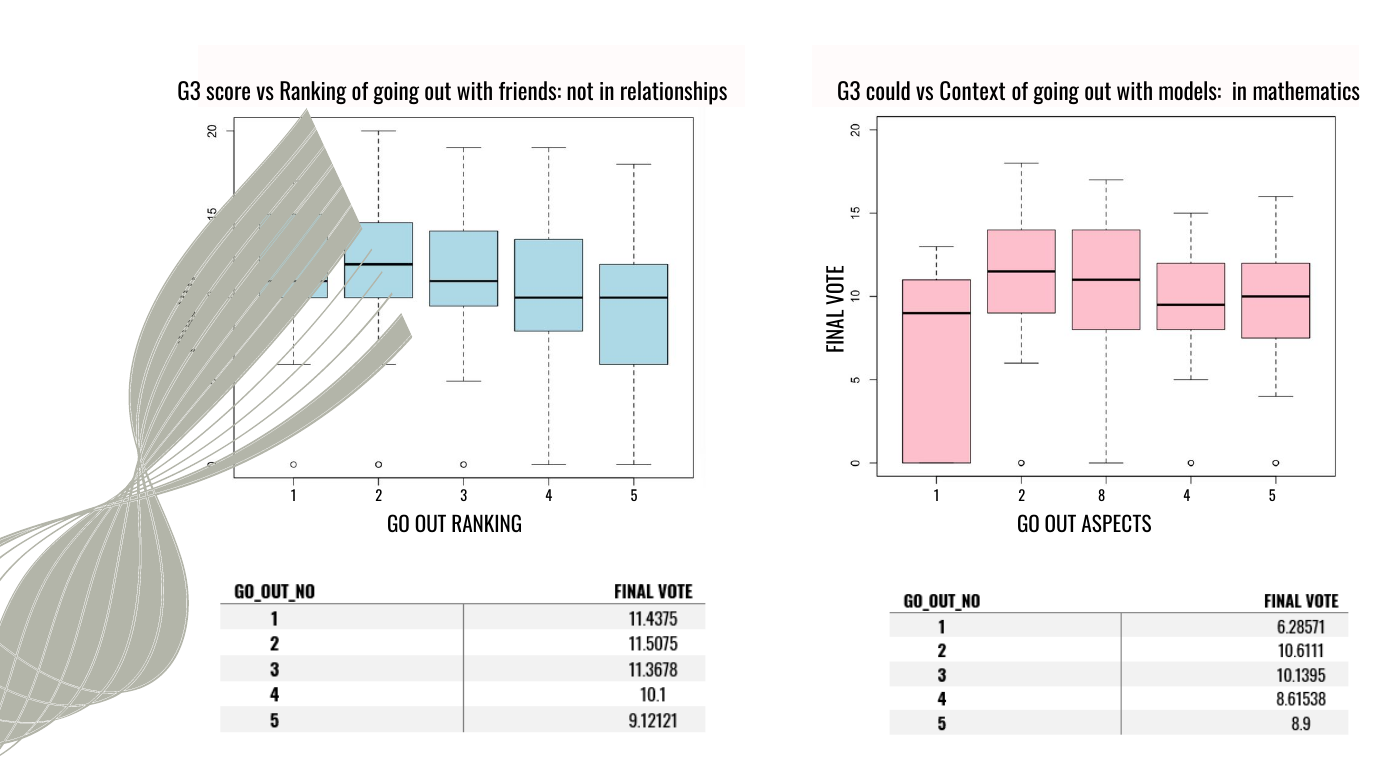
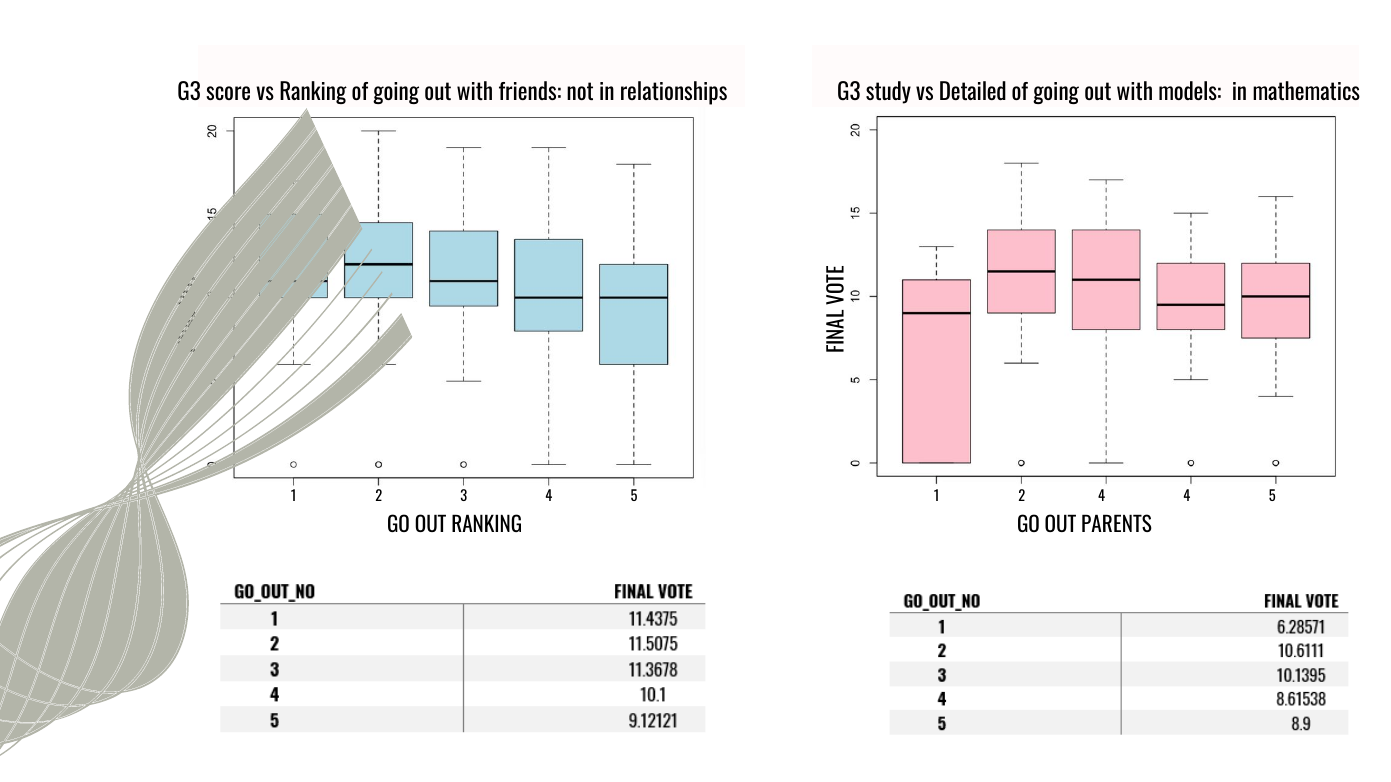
could: could -> study (888, 93)
Context: Context -> Detailed (973, 93)
2 8: 8 -> 4 (1102, 497)
ASPECTS: ASPECTS -> PARENTS (1117, 525)
